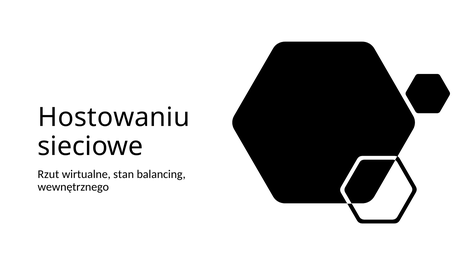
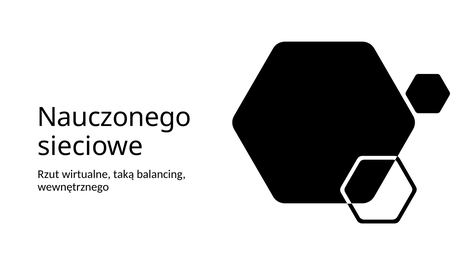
Hostowaniu: Hostowaniu -> Nauczonego (114, 117)
stan: stan -> taką (124, 174)
